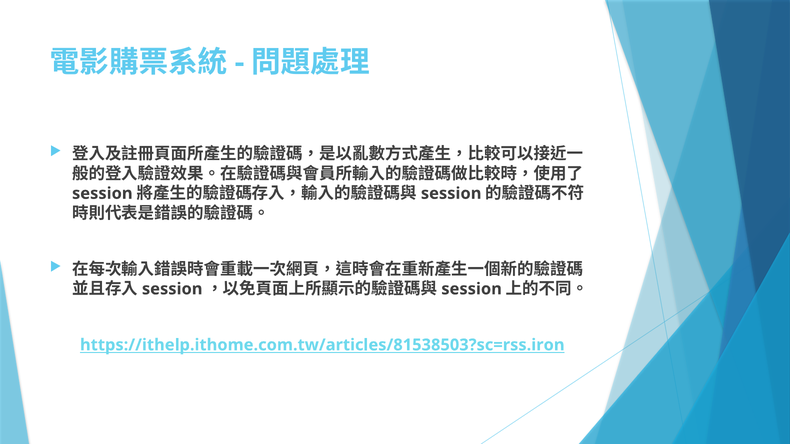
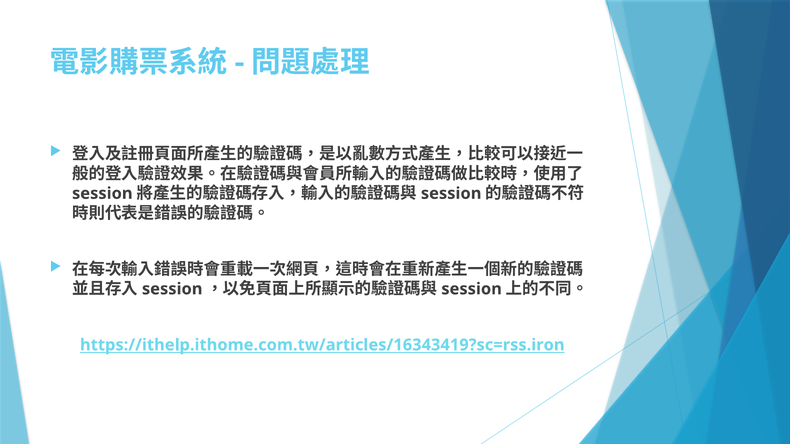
https://ithelp.ithome.com.tw/articles/81538503?sc=rss.iron: https://ithelp.ithome.com.tw/articles/81538503?sc=rss.iron -> https://ithelp.ithome.com.tw/articles/16343419?sc=rss.iron (322, 345)
